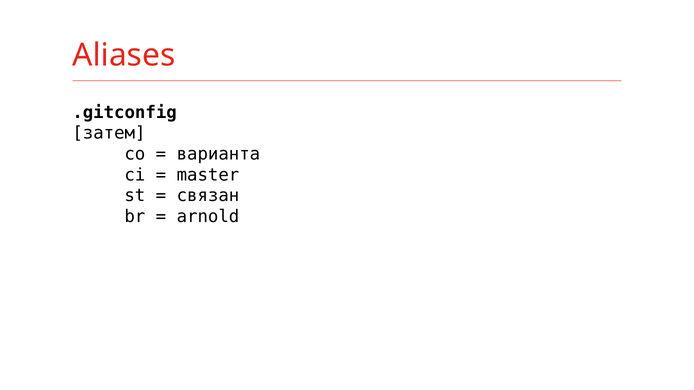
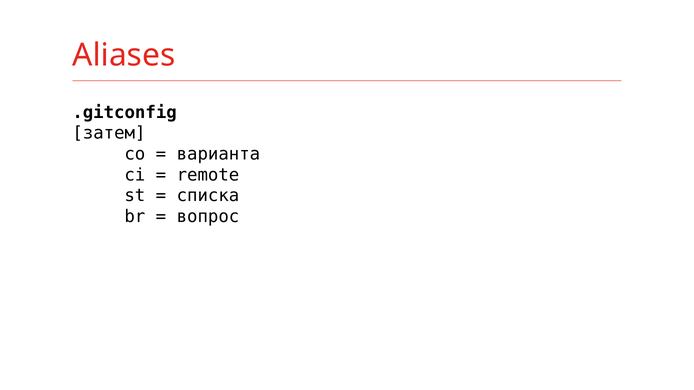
master: master -> remote (208, 175)
связан: связан -> списка (208, 196)
arnold: arnold -> вопрос (208, 217)
